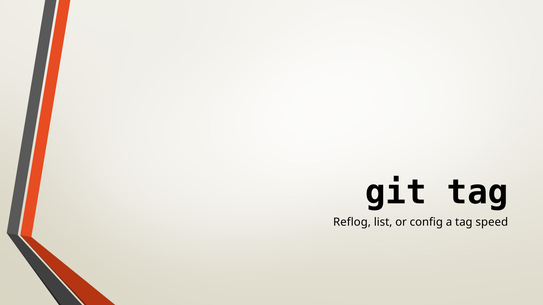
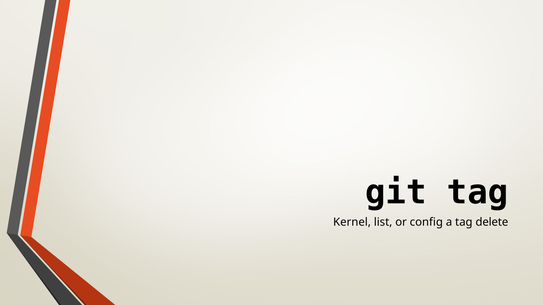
Reflog: Reflog -> Kernel (352, 222)
speed: speed -> delete (492, 222)
